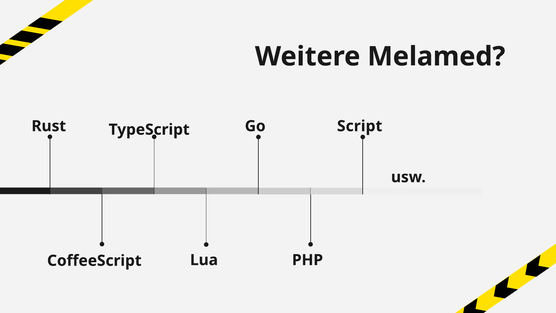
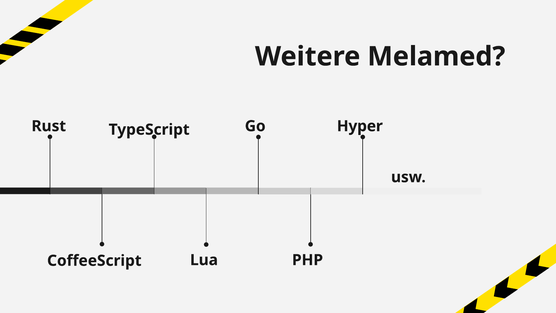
Script: Script -> Hyper (360, 126)
